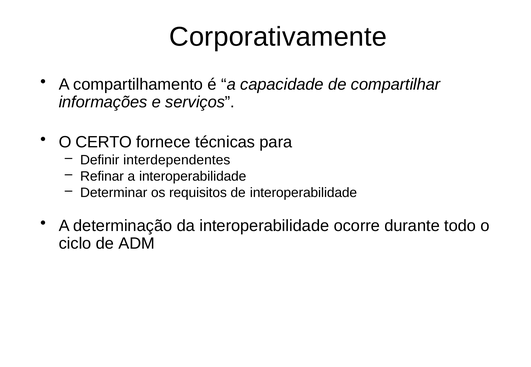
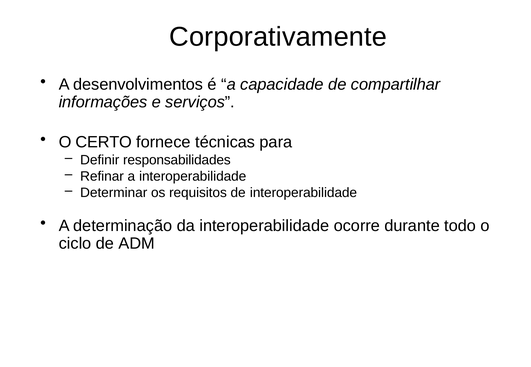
compartilhamento: compartilhamento -> desenvolvimentos (138, 85)
interdependentes: interdependentes -> responsabilidades (177, 160)
